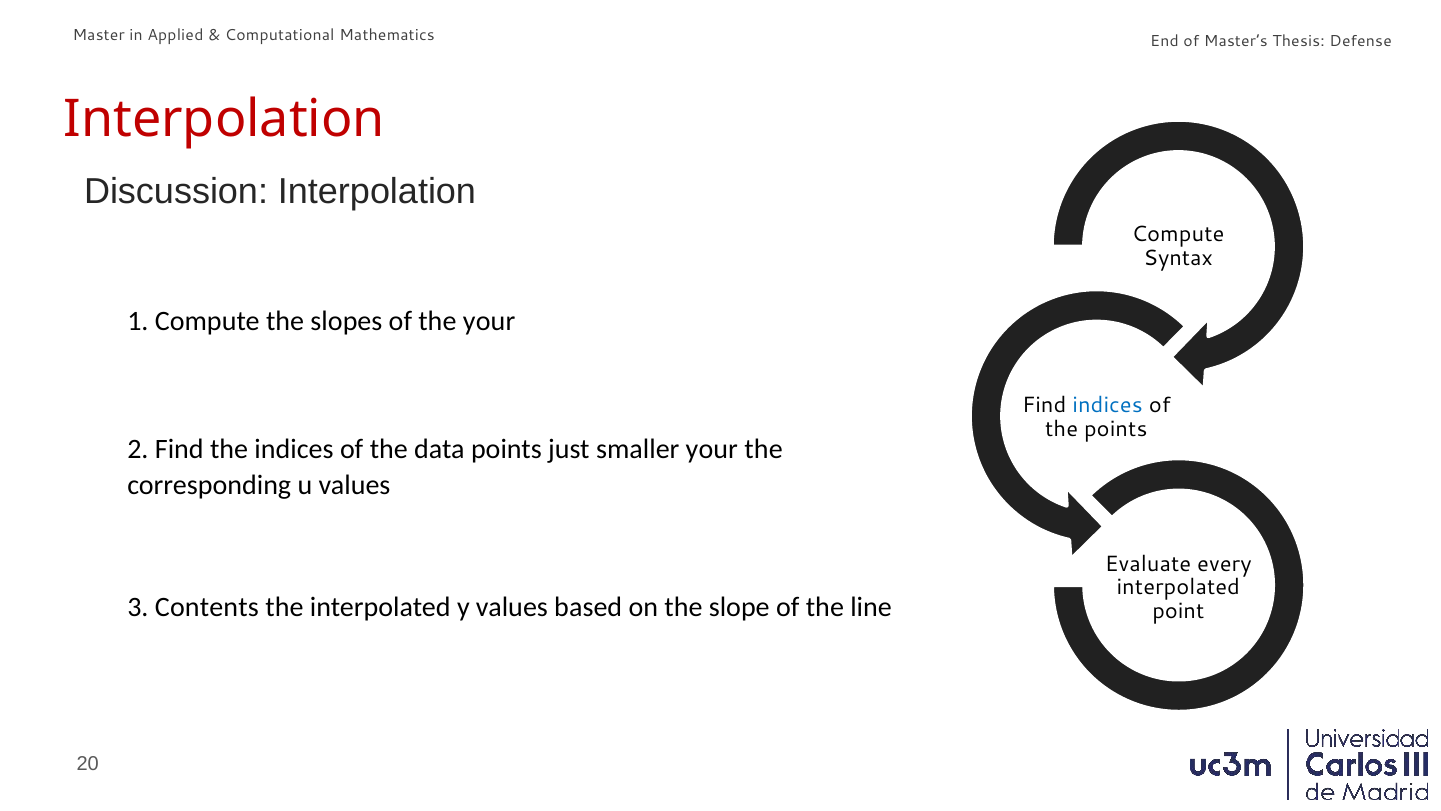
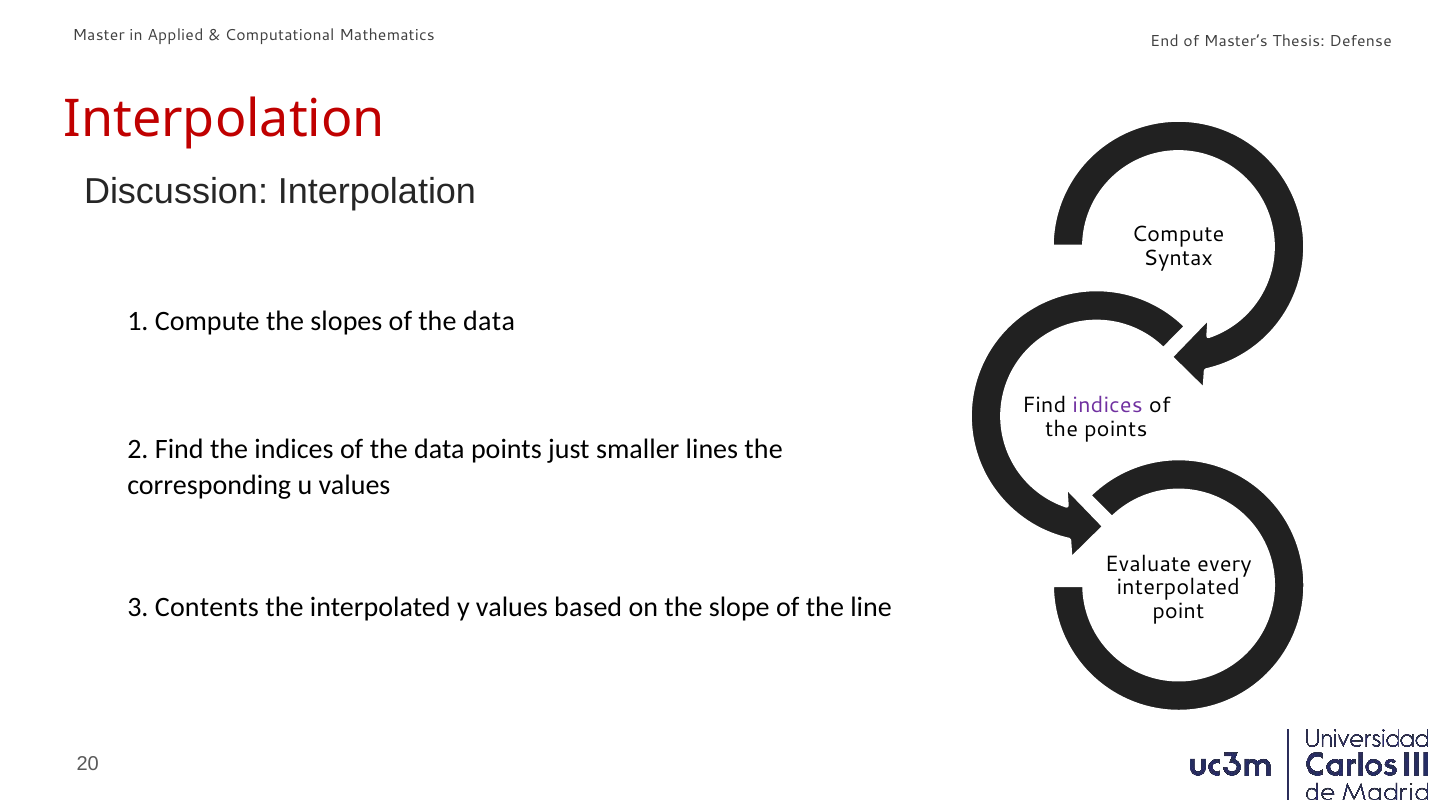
slopes of the your: your -> data (489, 322)
indices colour: blue -> purple (1108, 405)
smaller your: your -> lines (712, 449)
